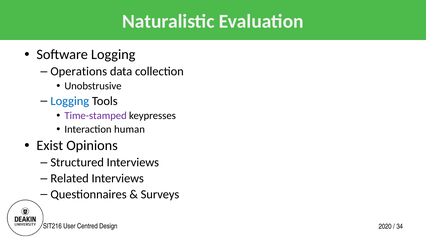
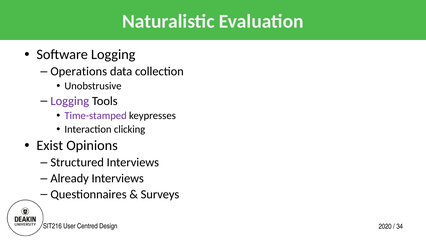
Logging colour: blue -> purple (70, 101)
human: human -> clicking (130, 129)
Related: Related -> Already (70, 178)
